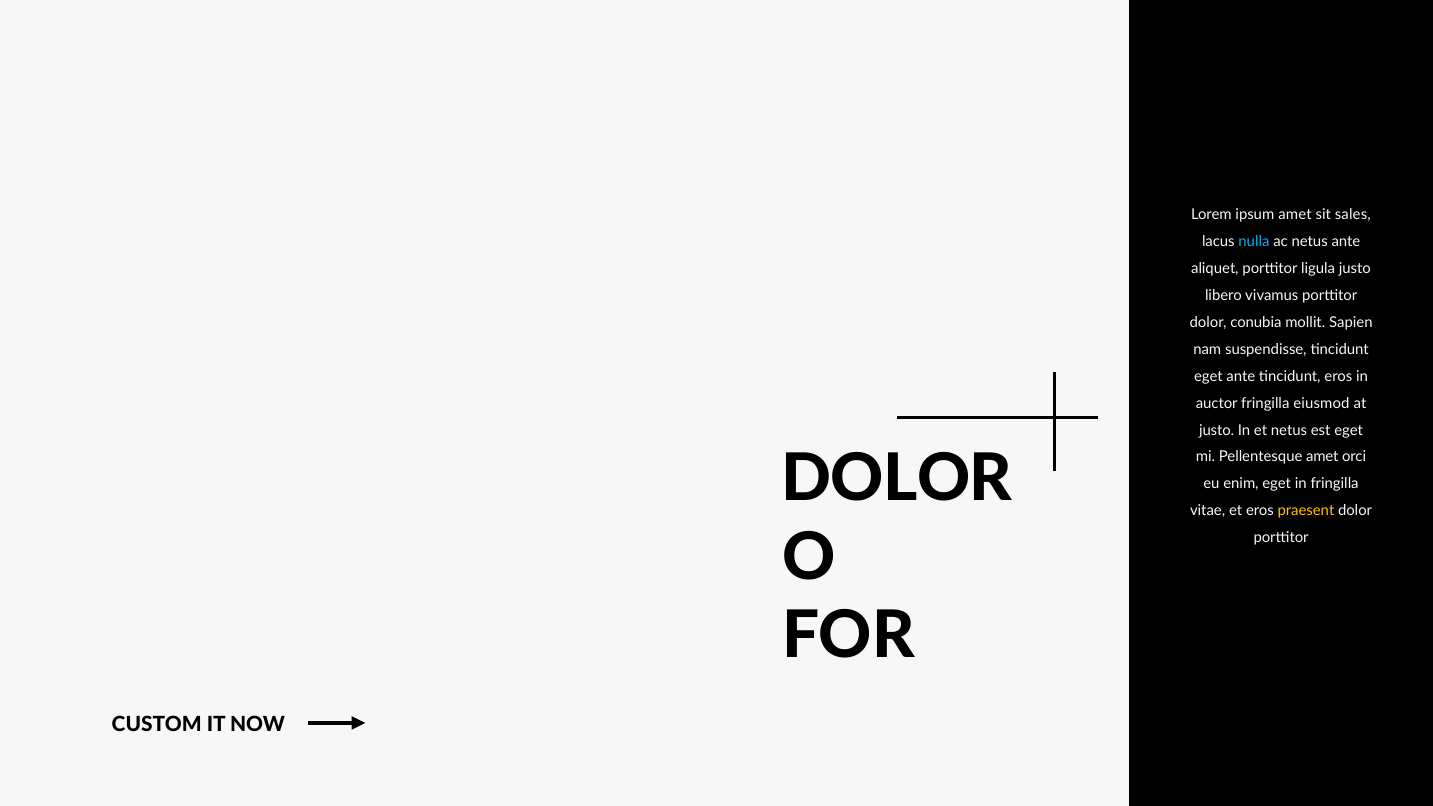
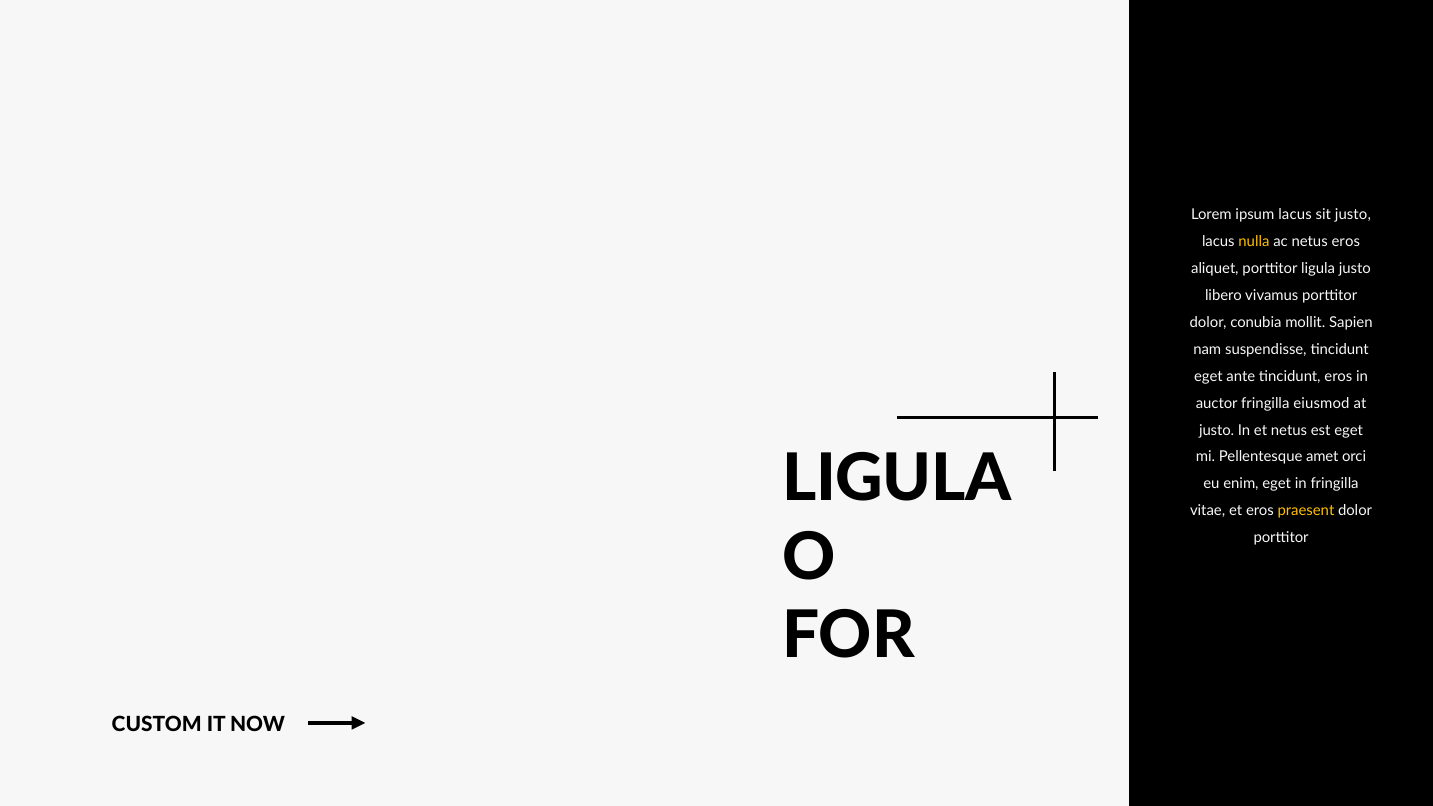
ipsum amet: amet -> lacus (1295, 215)
sit sales: sales -> justo (1353, 215)
nulla colour: light blue -> yellow (1254, 242)
netus ante: ante -> eros (1346, 242)
DOLOR: DOLOR -> LIGULA (897, 479)
